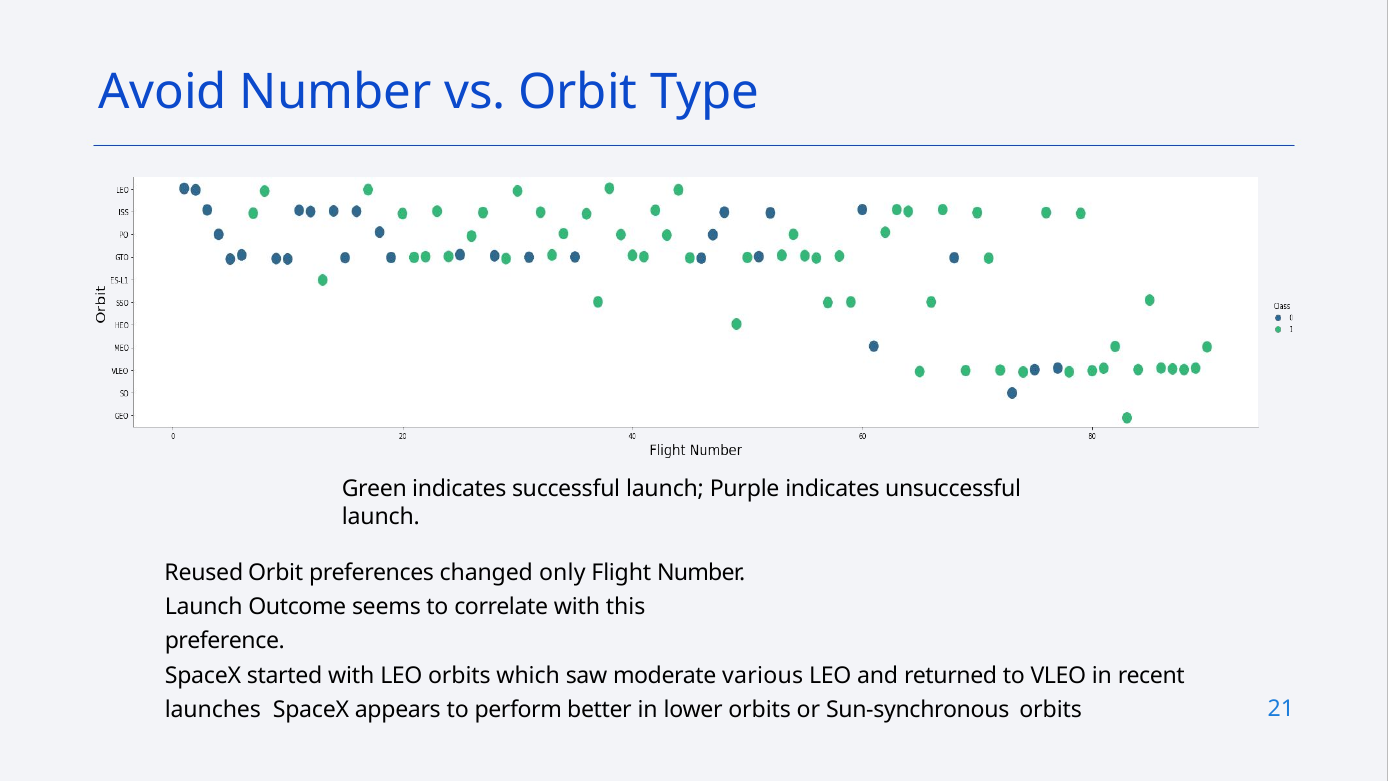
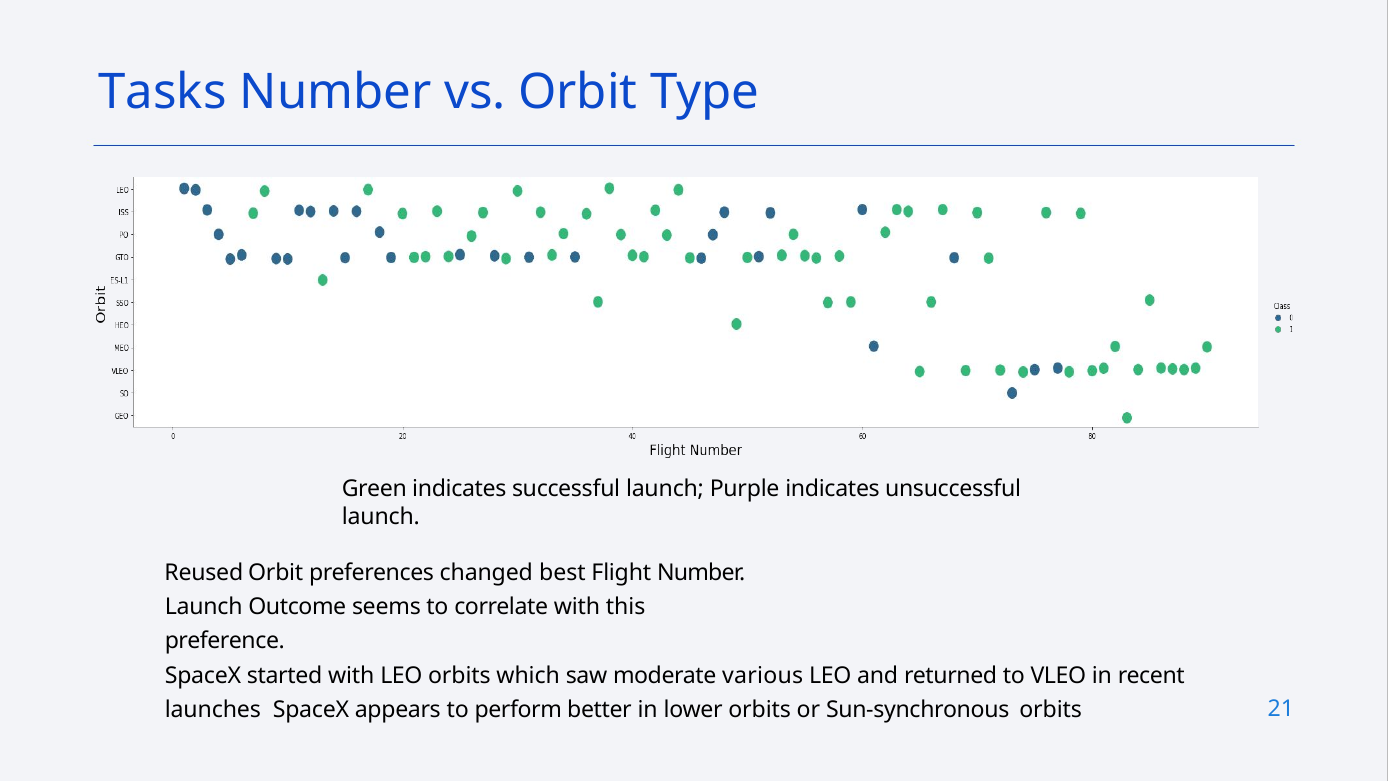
Avoid: Avoid -> Tasks (162, 93)
only: only -> best (562, 573)
